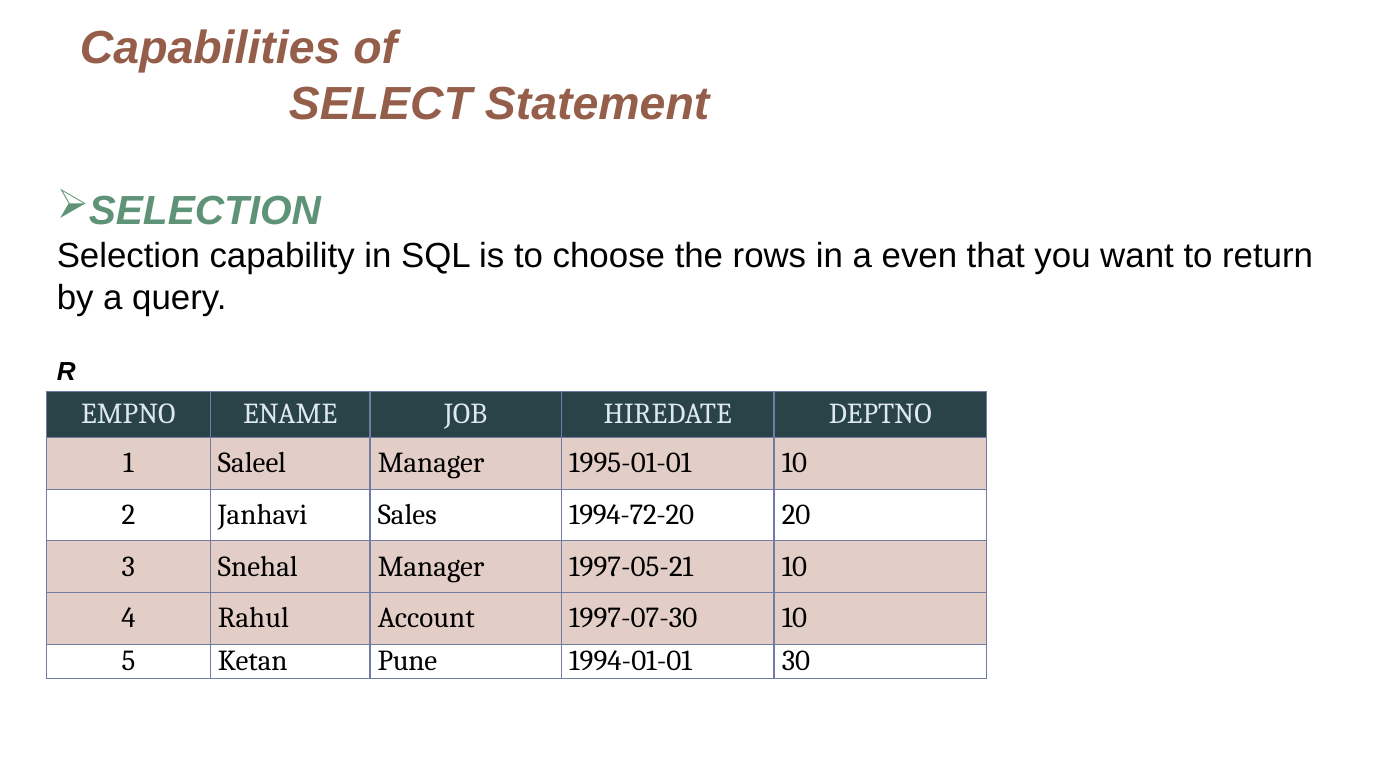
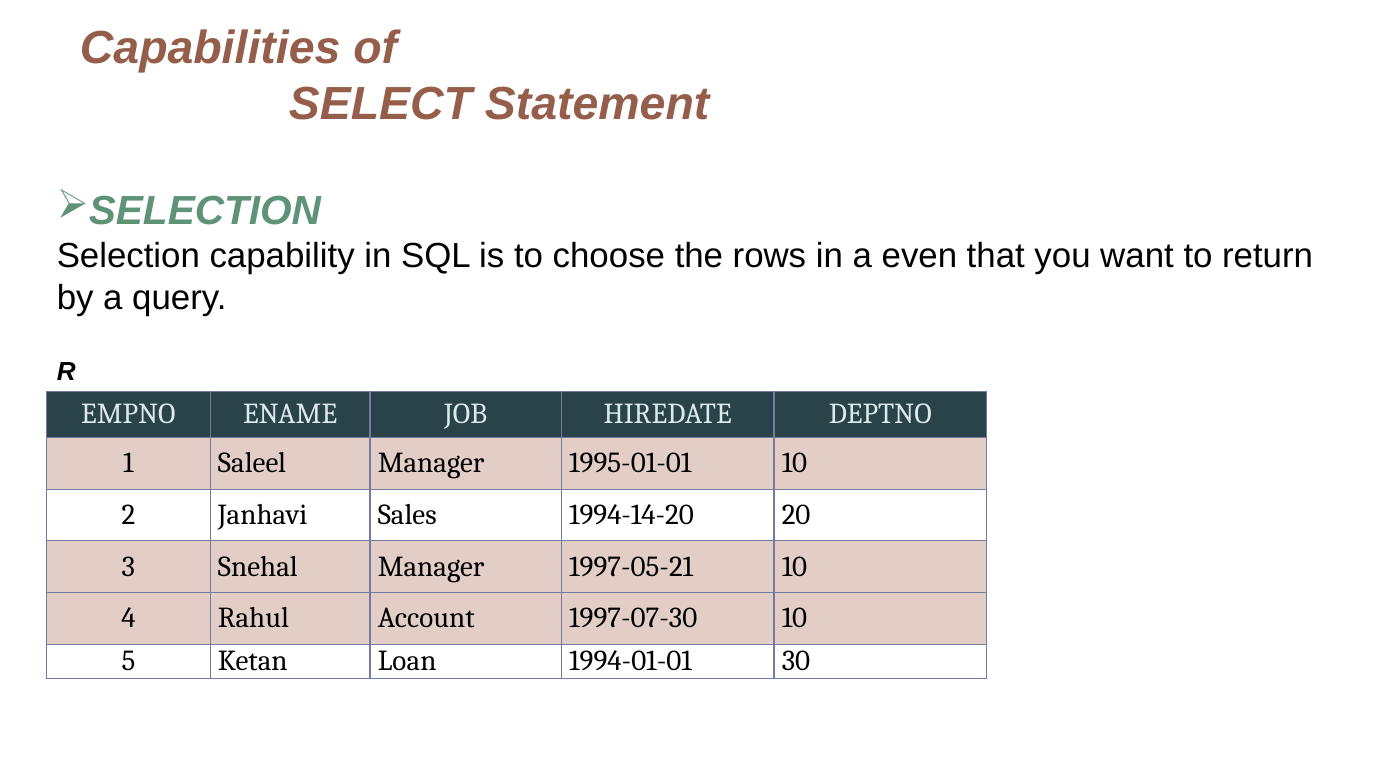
1994-72-20: 1994-72-20 -> 1994-14-20 (631, 515)
Pune: Pune -> Loan (407, 662)
